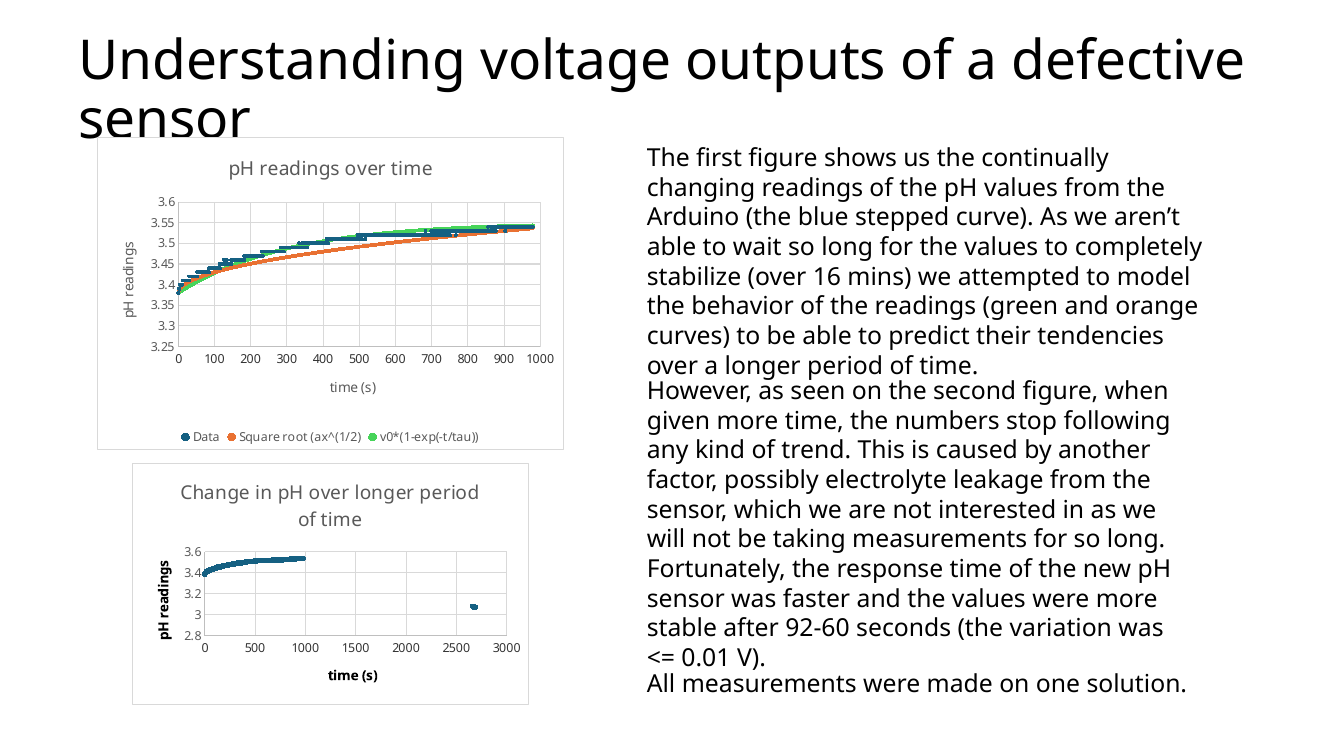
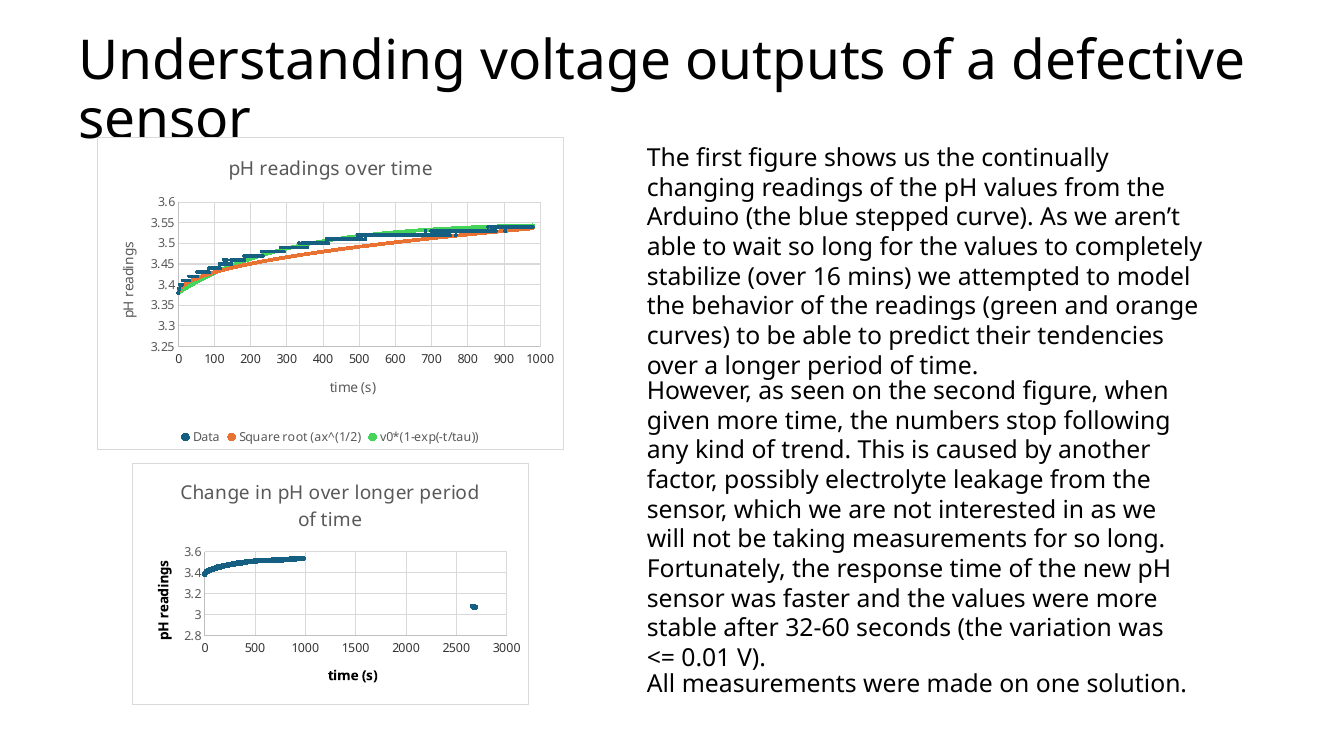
92-60: 92-60 -> 32-60 (818, 629)
